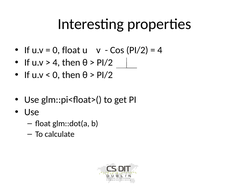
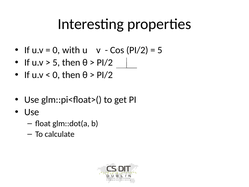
0 float: float -> with (71, 50)
4: 4 -> 5 (160, 50)
4: 4 -> 5 (56, 62)
